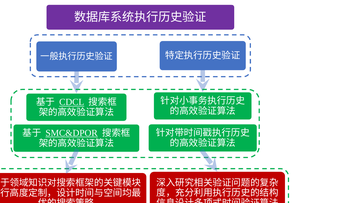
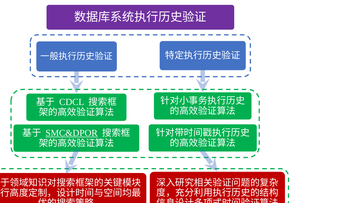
CDCL underline: present -> none (72, 102)
